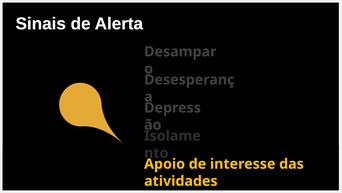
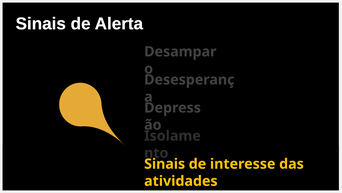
Apoio: Apoio -> Sinais (165, 163)
